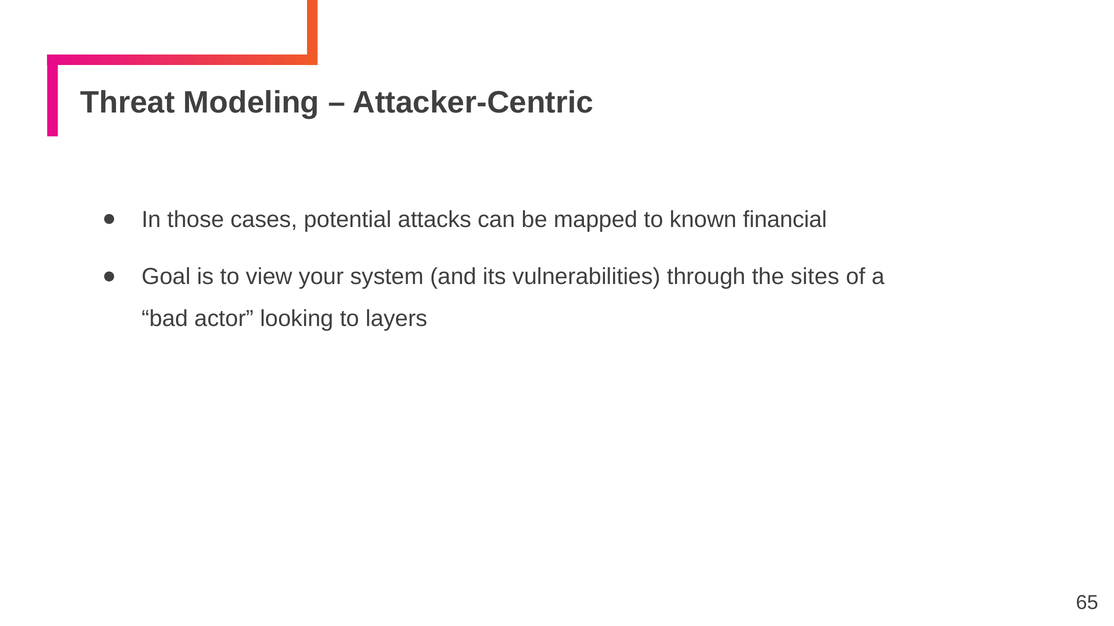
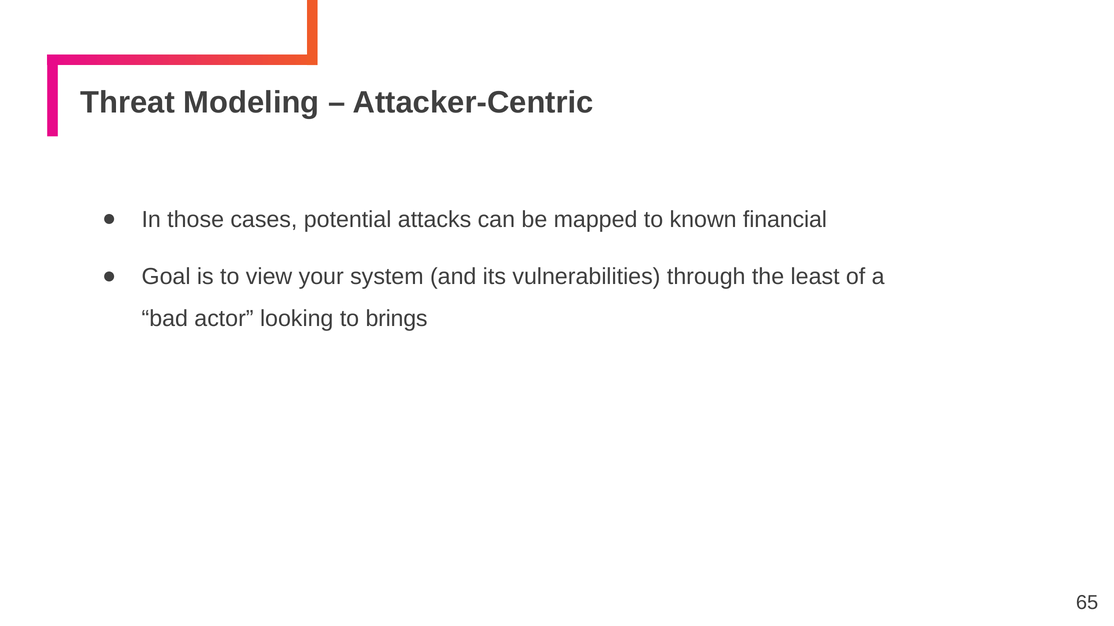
sites: sites -> least (815, 277)
layers: layers -> brings (397, 319)
